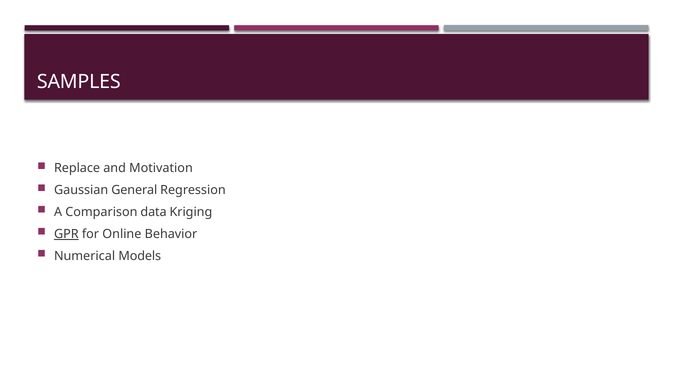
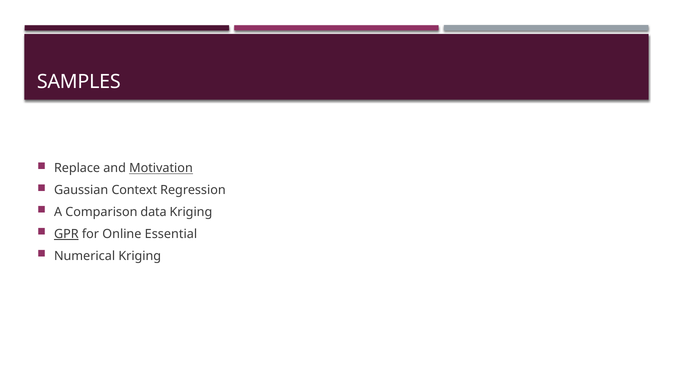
Motivation underline: none -> present (161, 168)
General: General -> Context (134, 190)
Behavior: Behavior -> Essential (171, 234)
Numerical Models: Models -> Kriging (140, 256)
